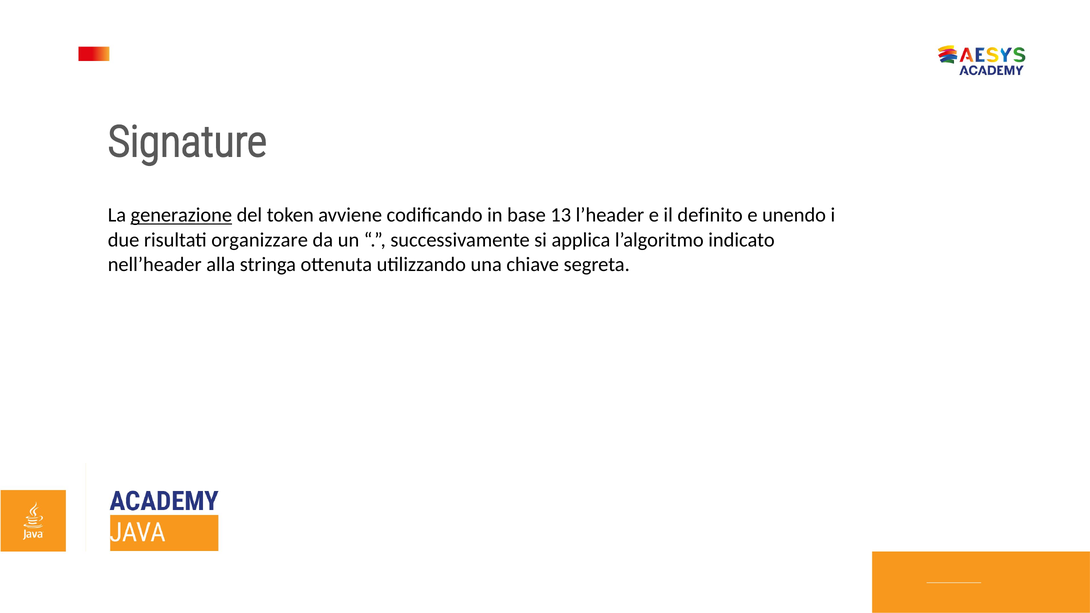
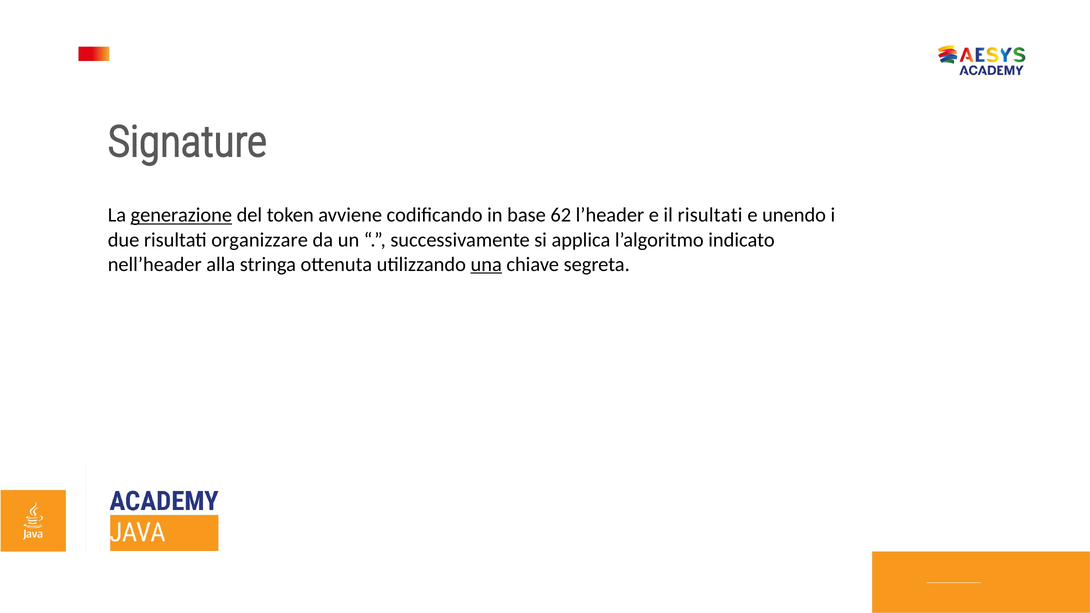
13: 13 -> 62 (561, 215)
il definito: definito -> risultati (710, 215)
una underline: none -> present (486, 264)
